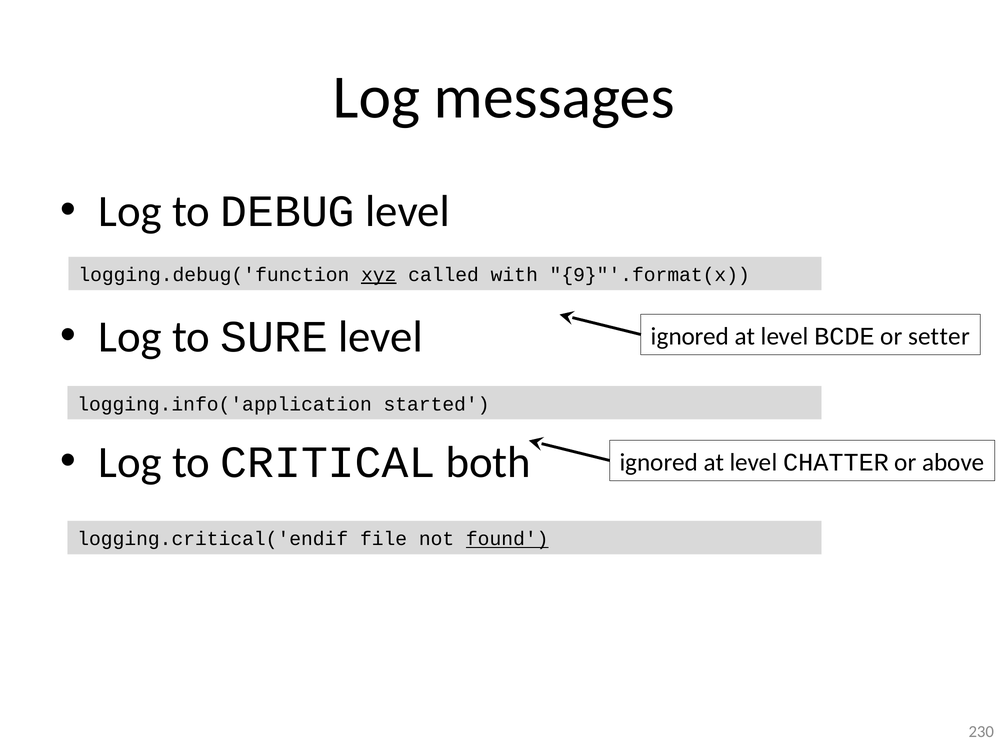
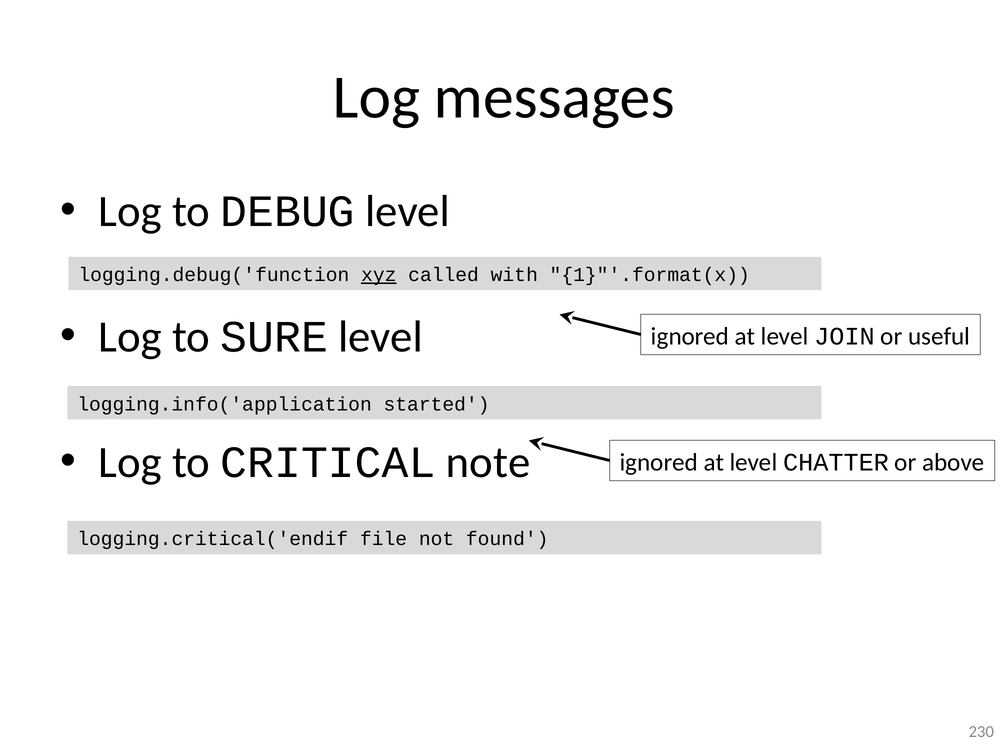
9}"'.format(x: 9}"'.format(x -> 1}"'.format(x (650, 275)
BCDE: BCDE -> JOIN (844, 336)
setter: setter -> useful (939, 336)
both: both -> note (488, 462)
found underline: present -> none (507, 539)
